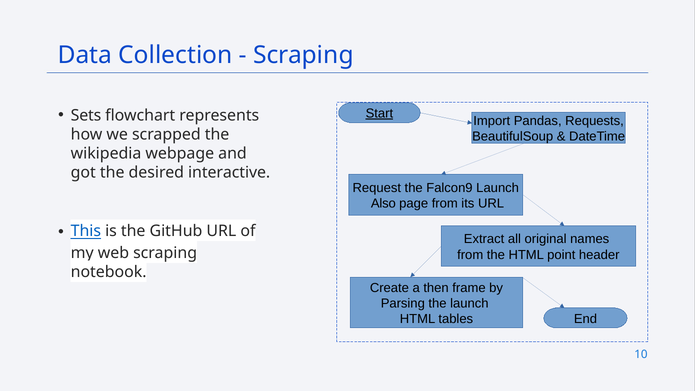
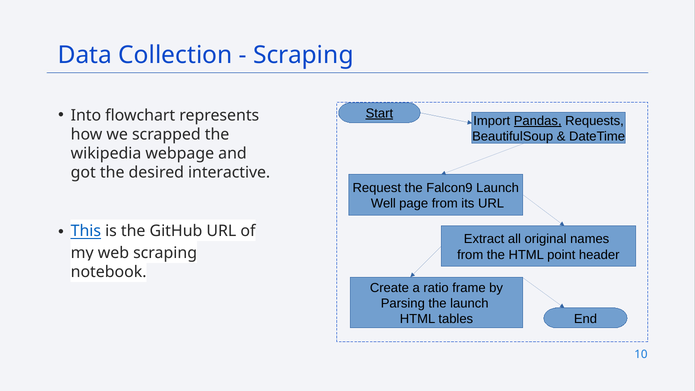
Sets: Sets -> Into (86, 115)
Pandas underline: none -> present (538, 121)
Also: Also -> Well (383, 203)
then: then -> ratio (436, 288)
